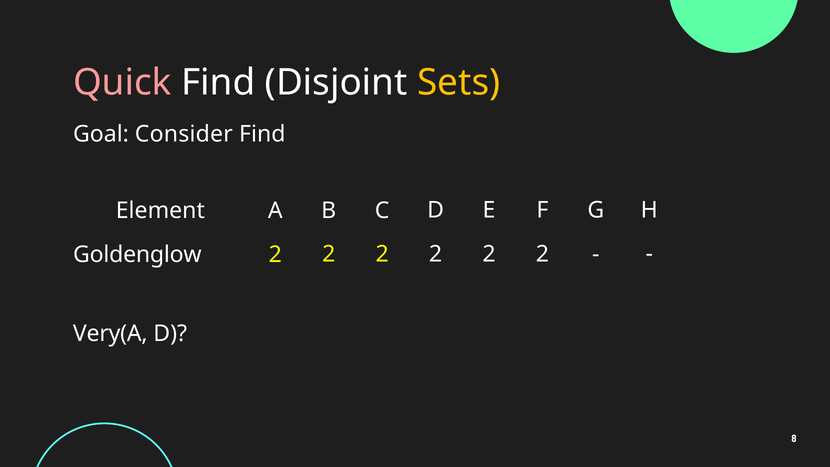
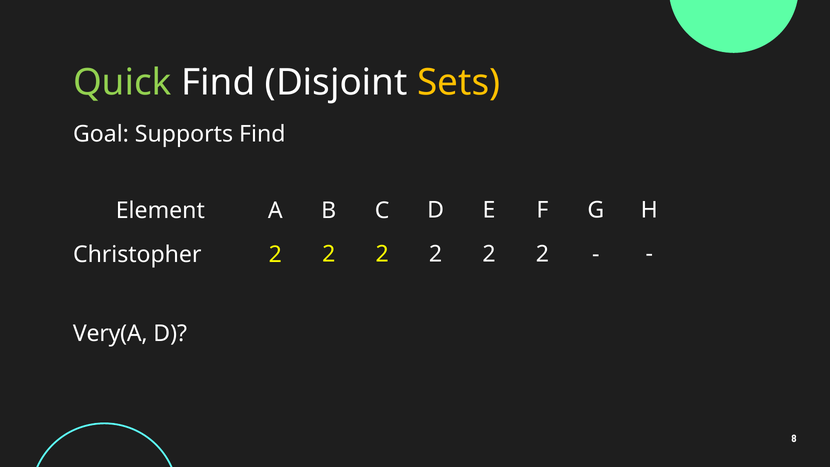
Quick colour: pink -> light green (122, 82)
Consider: Consider -> Supports (184, 134)
Goldenglow: Goldenglow -> Christopher (137, 254)
